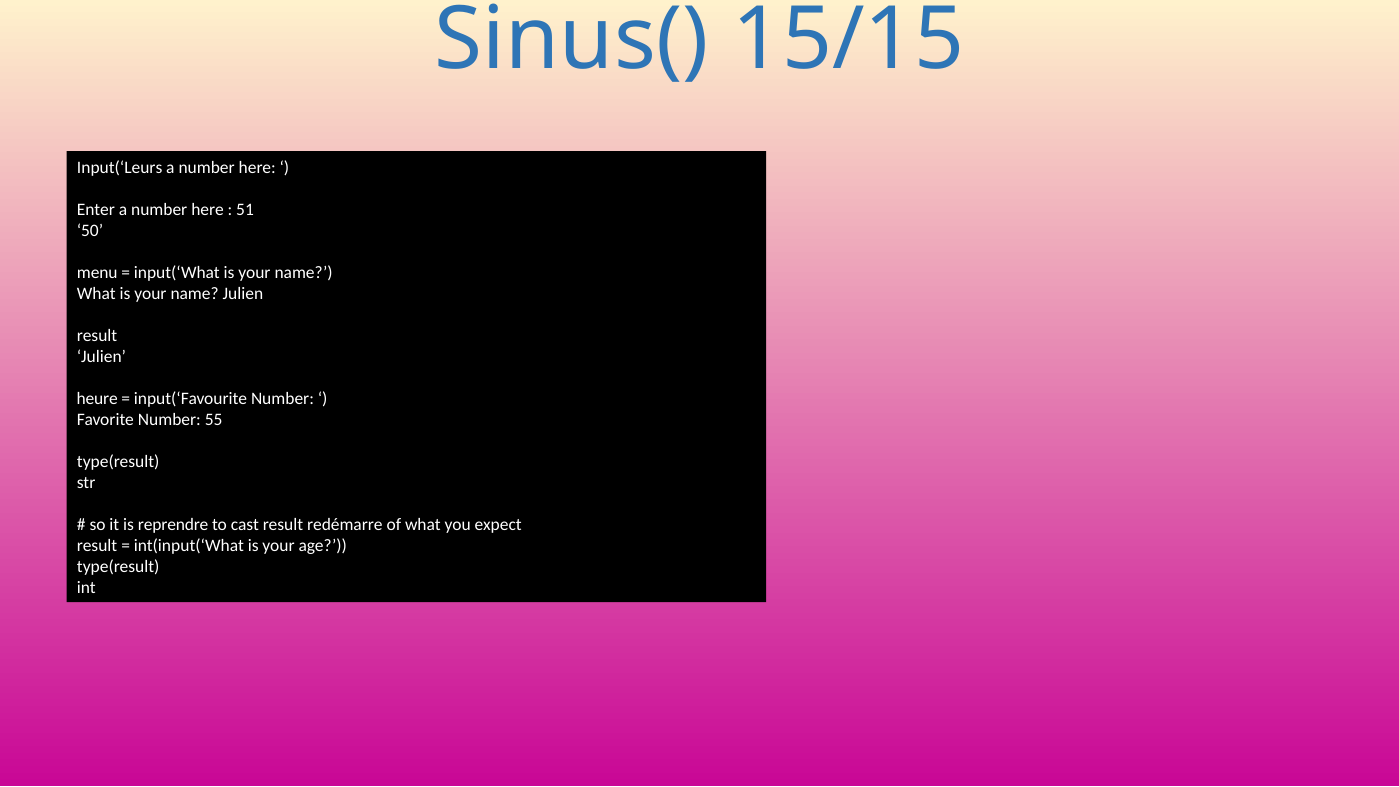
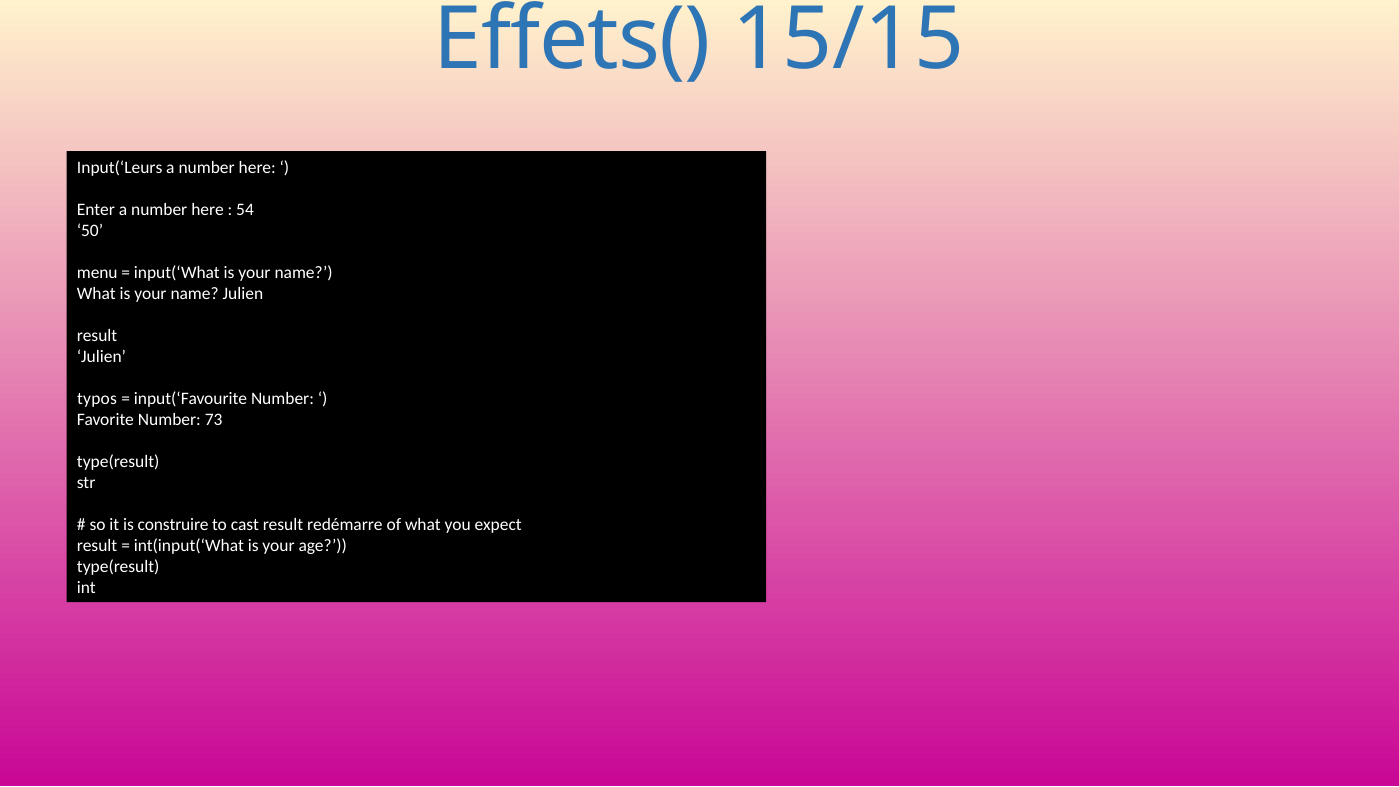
Sinus(: Sinus( -> Effets( (572, 40)
51: 51 -> 54 (245, 210)
heure: heure -> typos (97, 399)
55: 55 -> 73 (214, 420)
reprendre: reprendre -> construire (173, 525)
